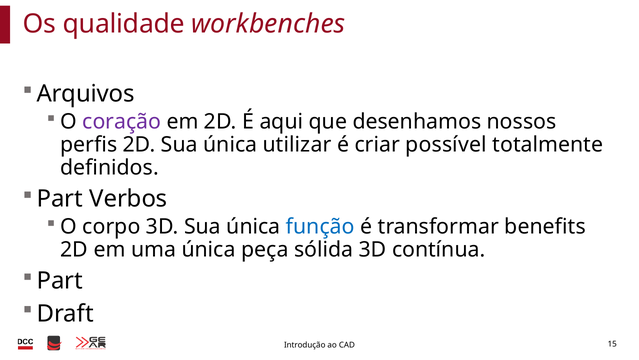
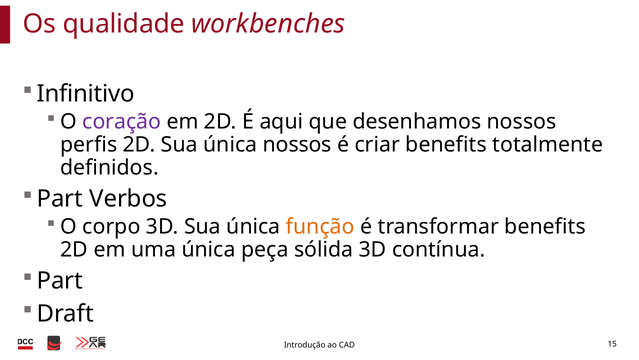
Arquivos: Arquivos -> Infinitivo (86, 94)
única utilizar: utilizar -> nossos (297, 145)
criar possível: possível -> benefits (446, 145)
função colour: blue -> orange (320, 226)
